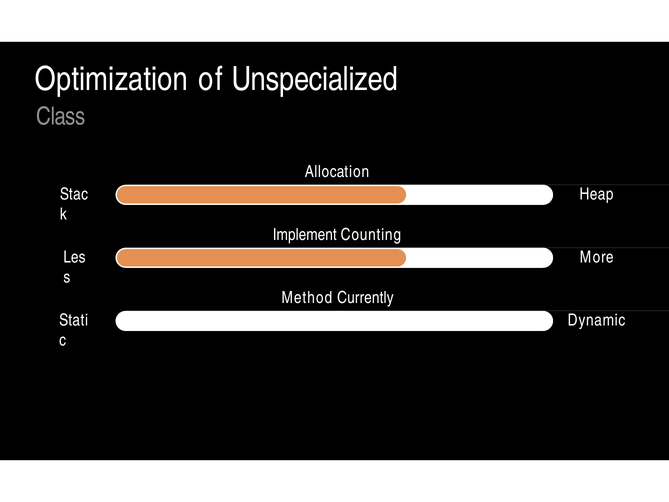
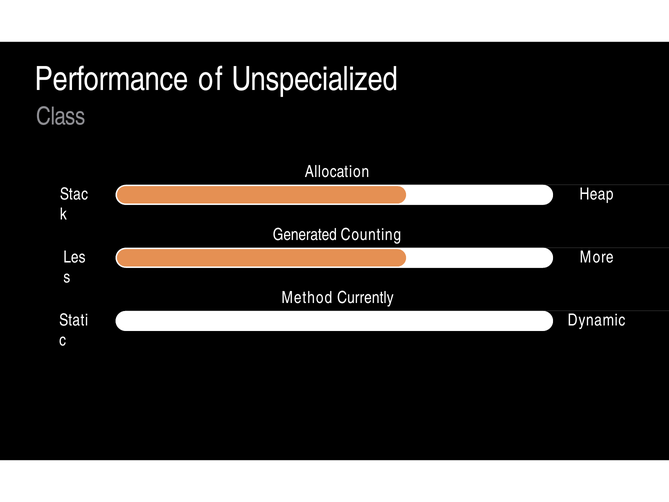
Optimization: Optimization -> Performance (112, 79)
Implement: Implement -> Generated (305, 235)
